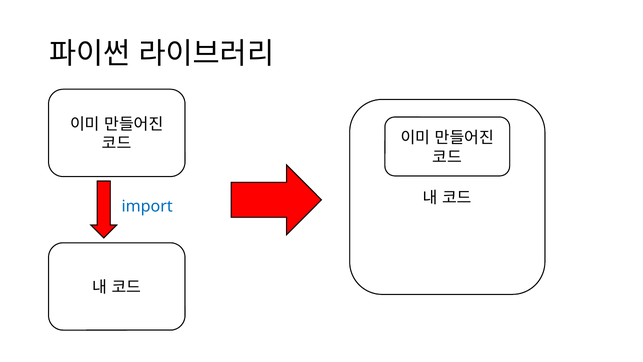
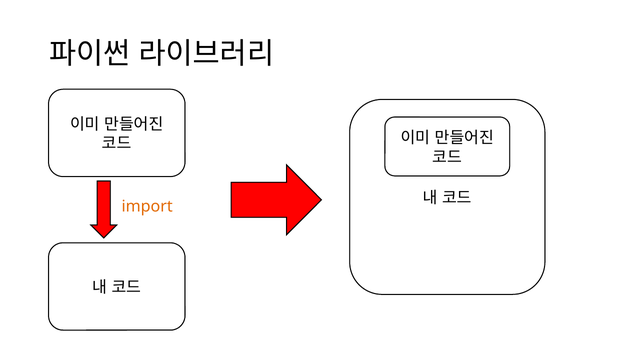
import colour: blue -> orange (147, 206)
